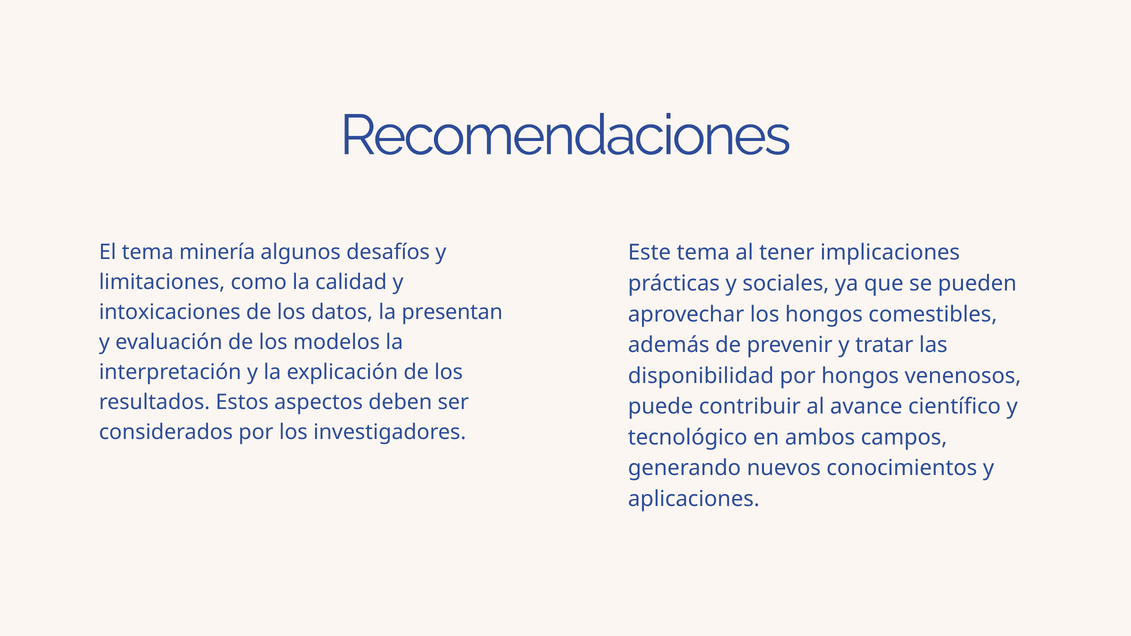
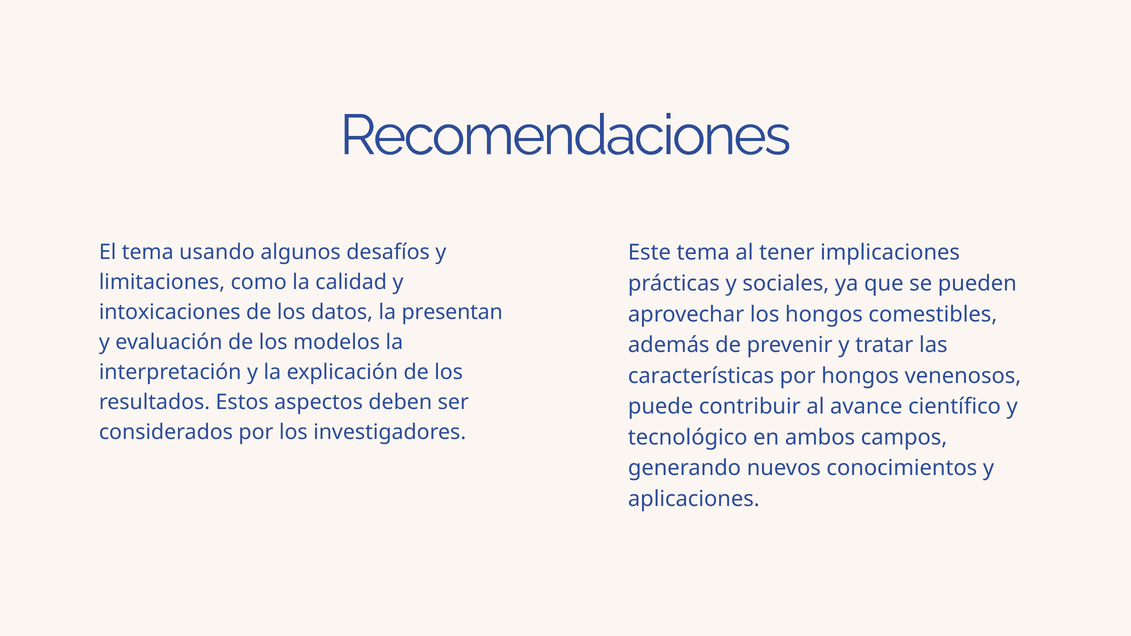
minería: minería -> usando (217, 252)
disponibilidad: disponibilidad -> características (701, 376)
